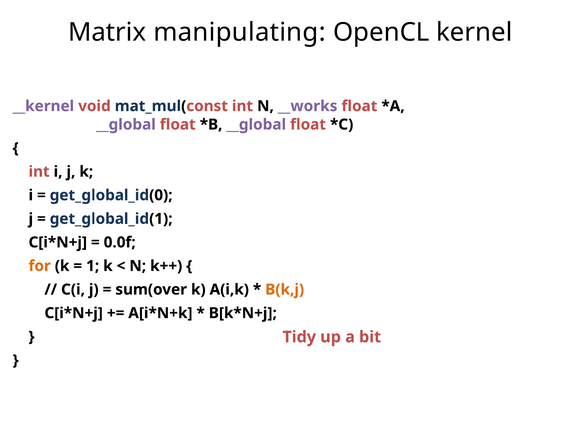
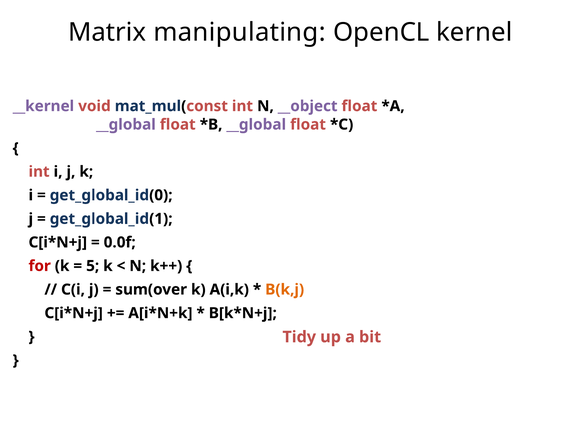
__works: __works -> __object (308, 106)
for colour: orange -> red (40, 266)
1: 1 -> 5 (93, 266)
